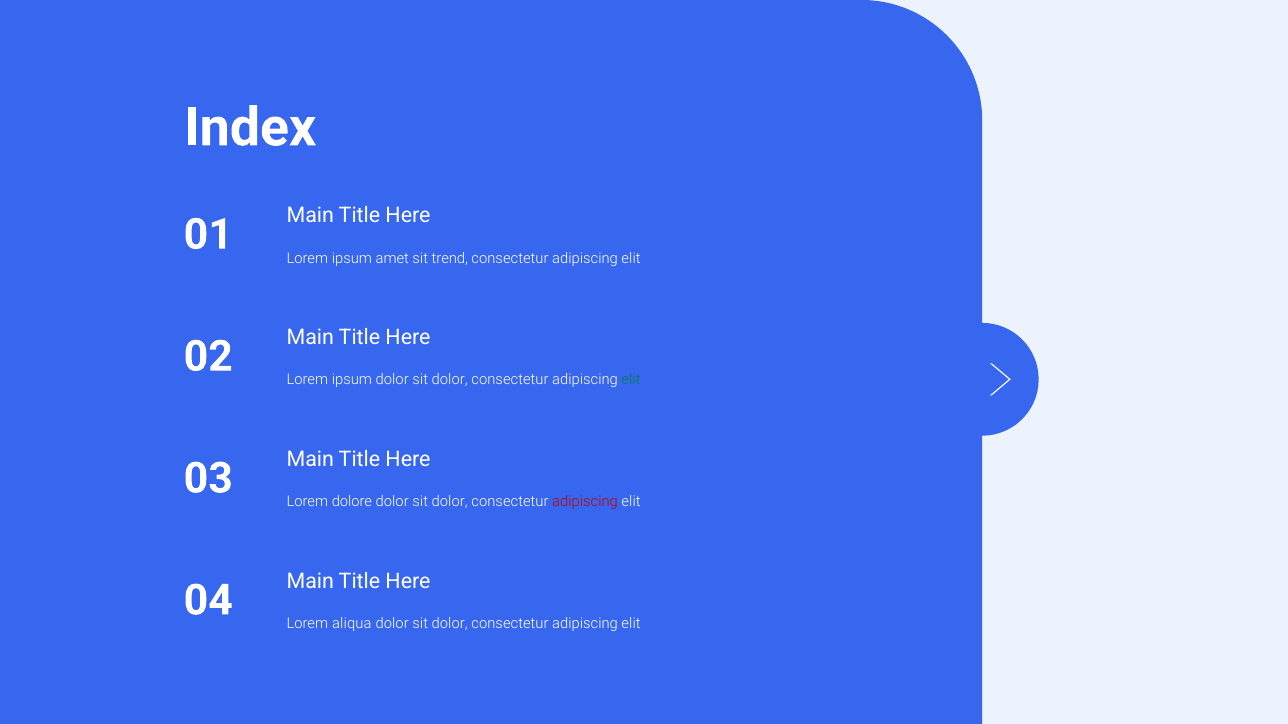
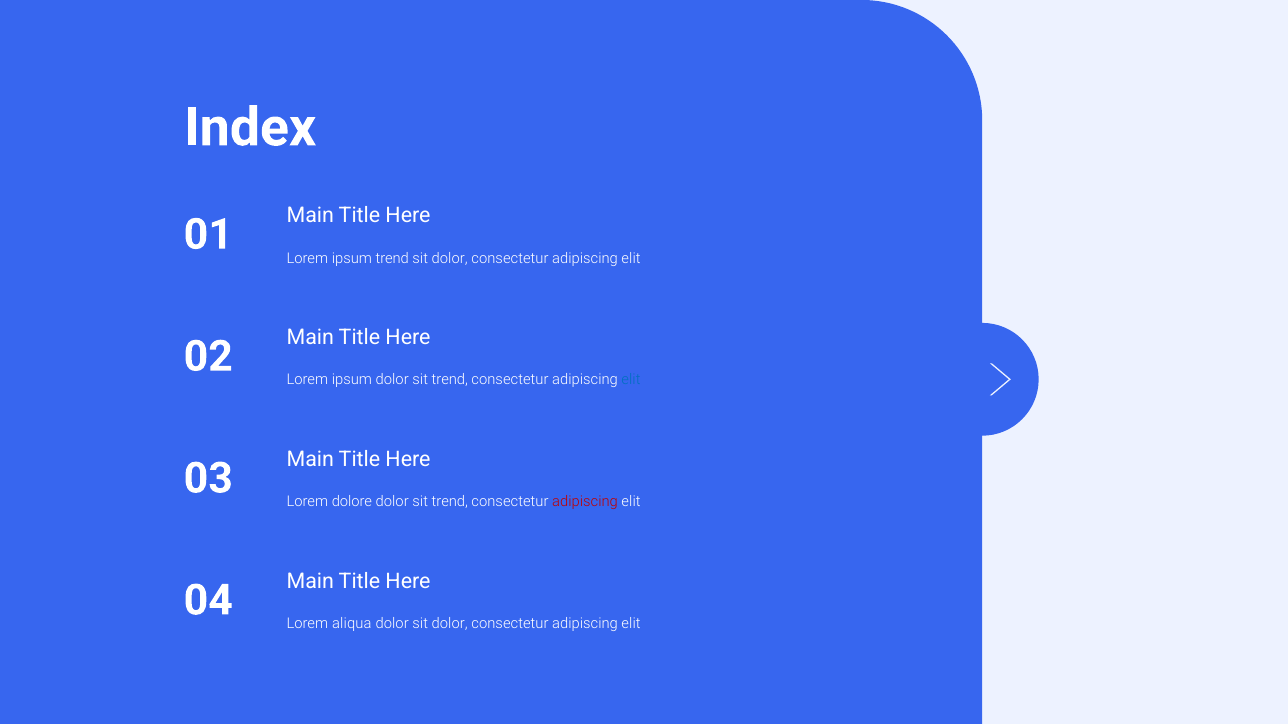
ipsum amet: amet -> trend (392, 258)
trend: trend -> dolor (450, 258)
ipsum dolor sit dolor: dolor -> trend (450, 380)
elit colour: green -> blue (631, 380)
dolor: dolor -> trend (450, 502)
